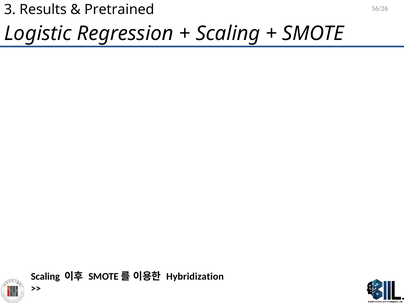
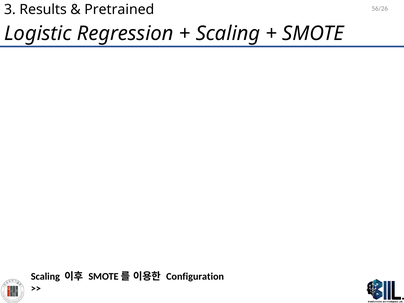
Hybridization: Hybridization -> Configuration (195, 276)
